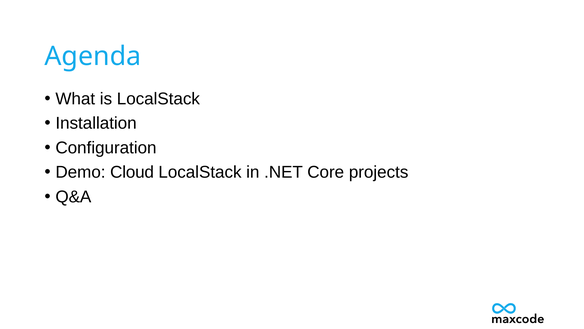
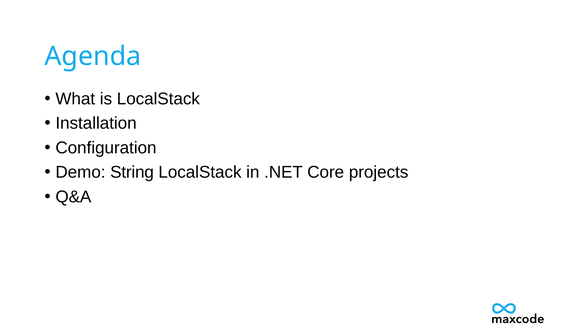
Cloud: Cloud -> String (132, 172)
